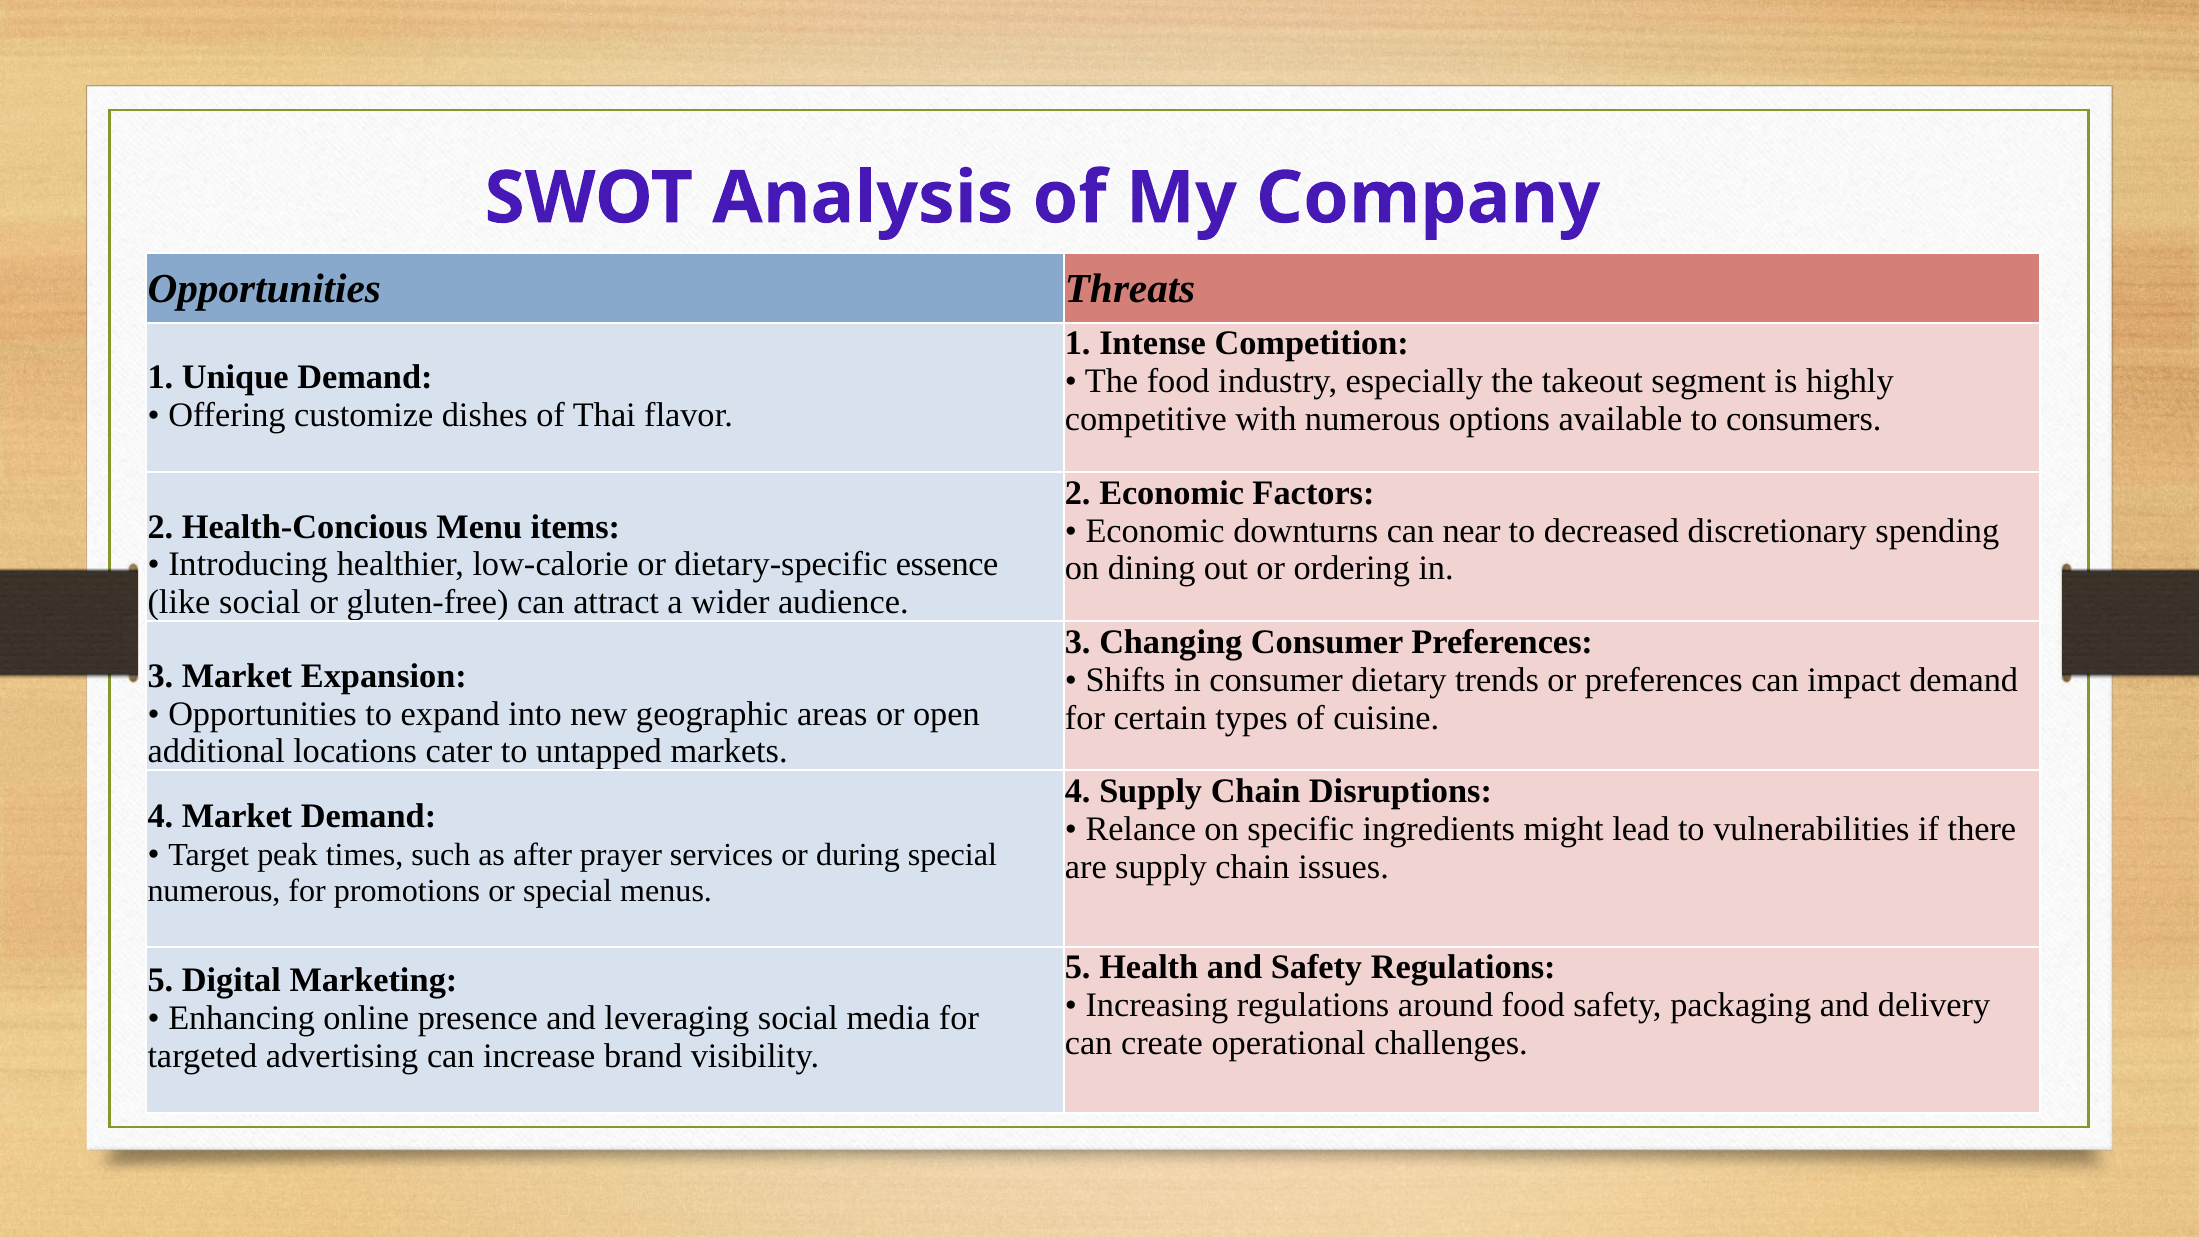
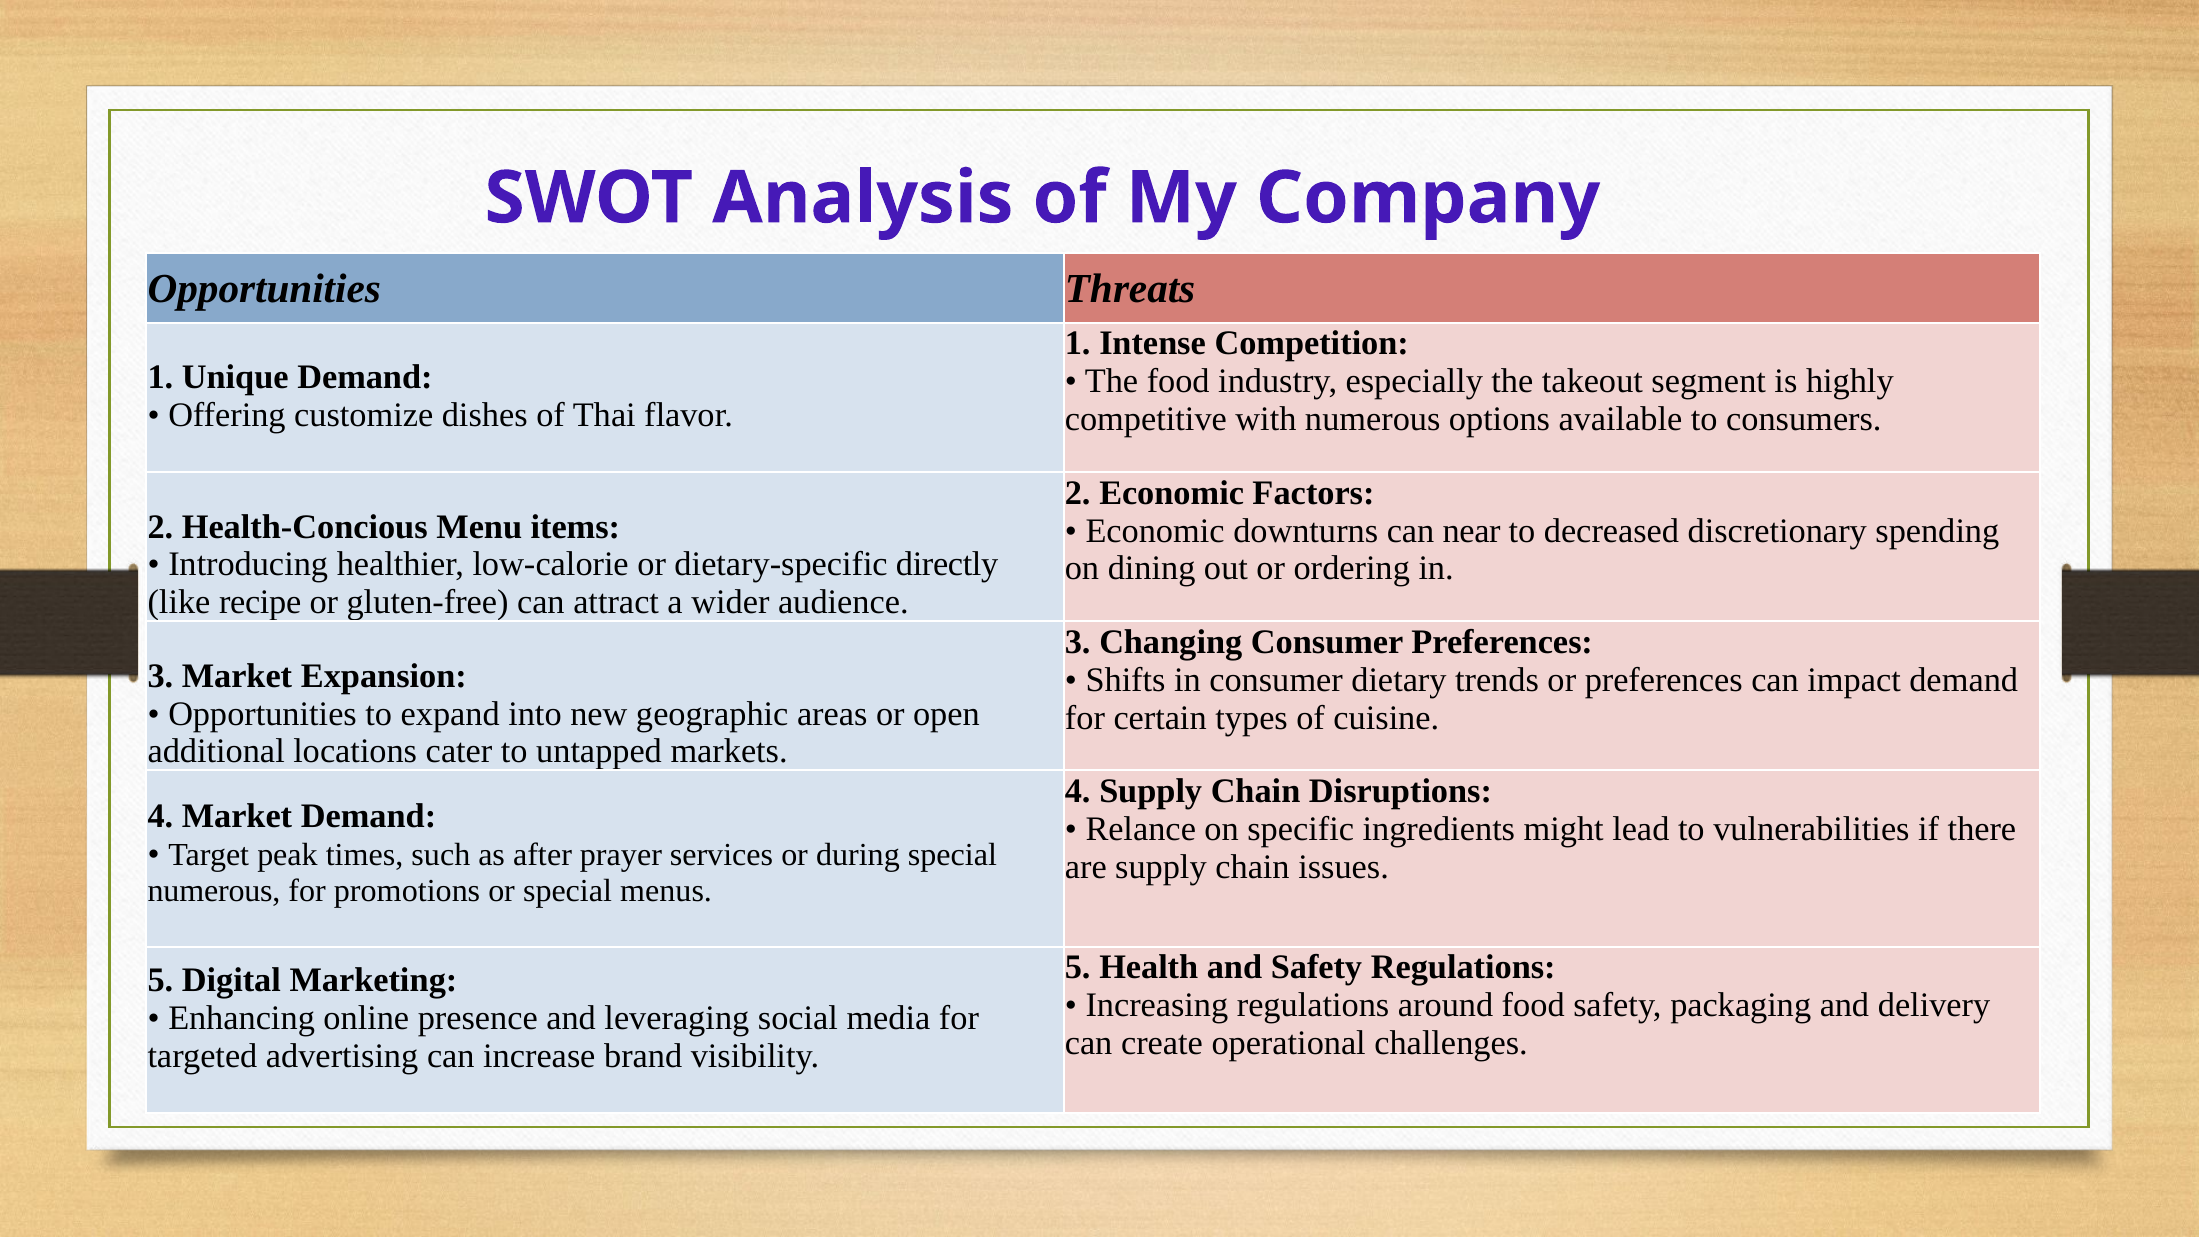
essence: essence -> directly (947, 565)
like social: social -> recipe (260, 603)
